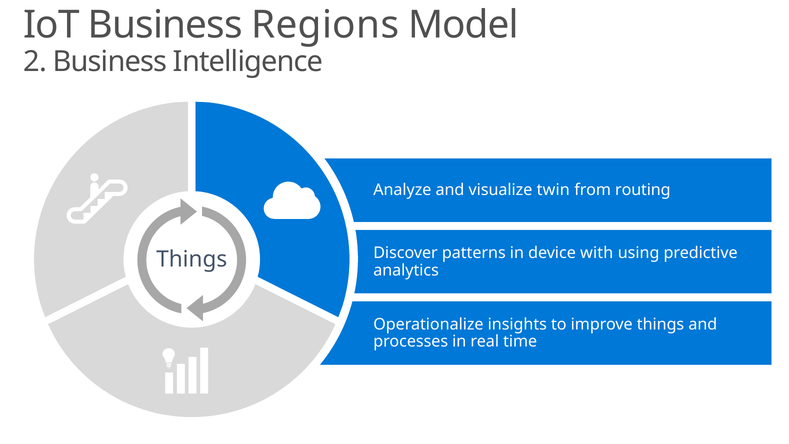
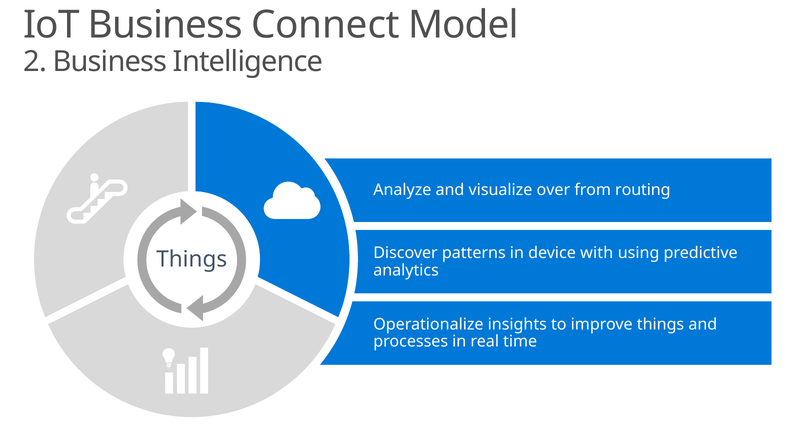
Regions: Regions -> Connect (325, 25)
twin: twin -> over (553, 190)
